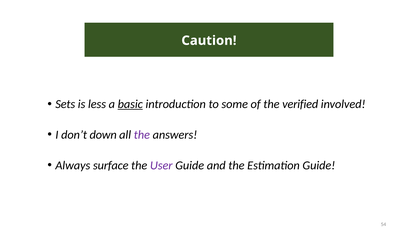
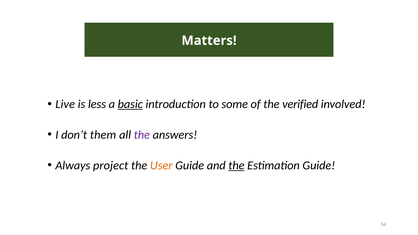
Caution: Caution -> Matters (209, 41)
Sets: Sets -> Live (65, 104)
down: down -> them (103, 135)
surface: surface -> project (111, 165)
User colour: purple -> orange (161, 165)
the underline: none -> present (236, 165)
